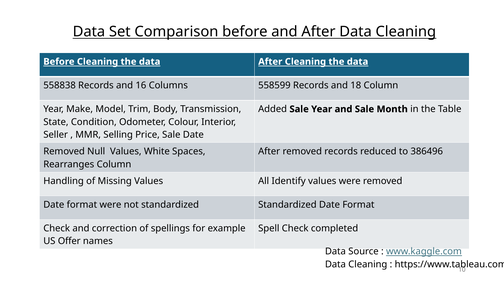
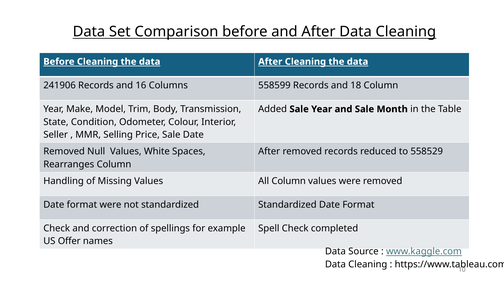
558838: 558838 -> 241906 (60, 86)
386496: 386496 -> 558529 (427, 152)
All Identify: Identify -> Column (289, 181)
